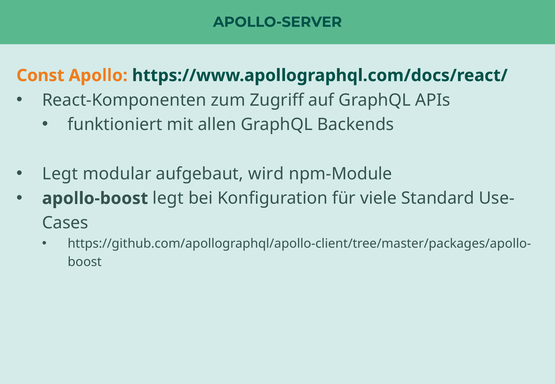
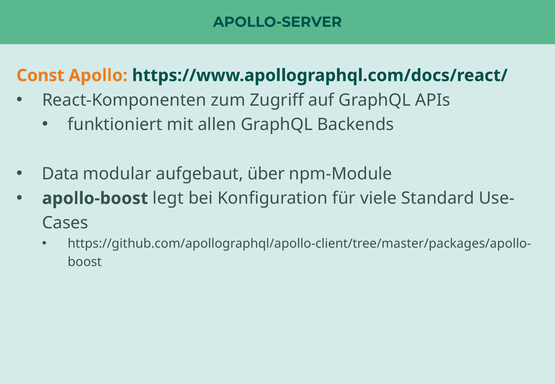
Legt: Legt -> Data (60, 174)
wird: wird -> über (266, 174)
